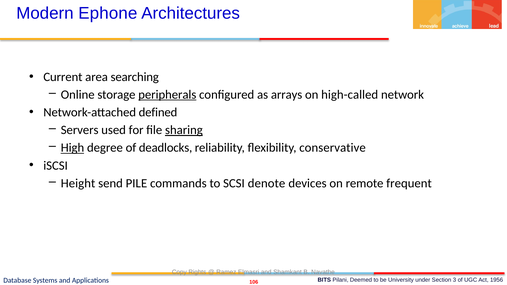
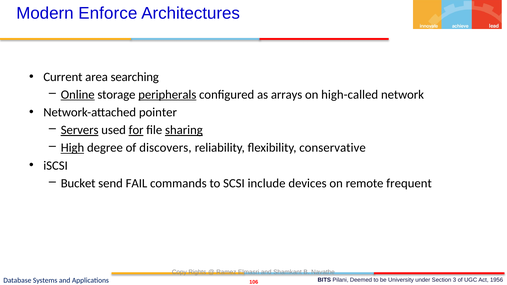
Ephone: Ephone -> Enforce (108, 13)
Online underline: none -> present (78, 95)
defined: defined -> pointer (158, 112)
Servers underline: none -> present (80, 130)
for underline: none -> present (136, 130)
deadlocks: deadlocks -> discovers (165, 148)
Height: Height -> Bucket (78, 183)
PILE: PILE -> FAIL (136, 183)
denote: denote -> include (267, 183)
